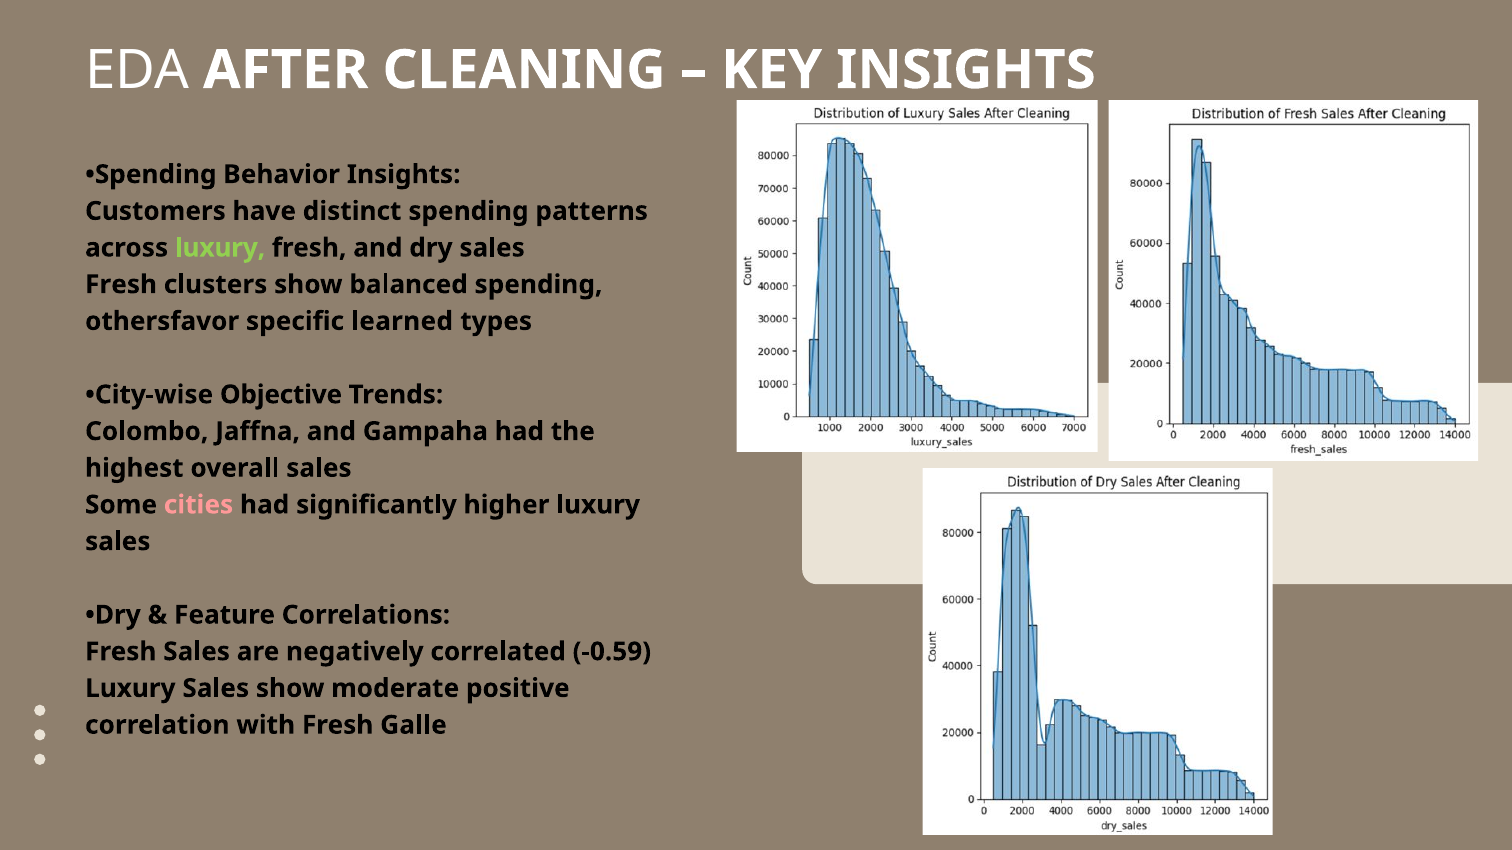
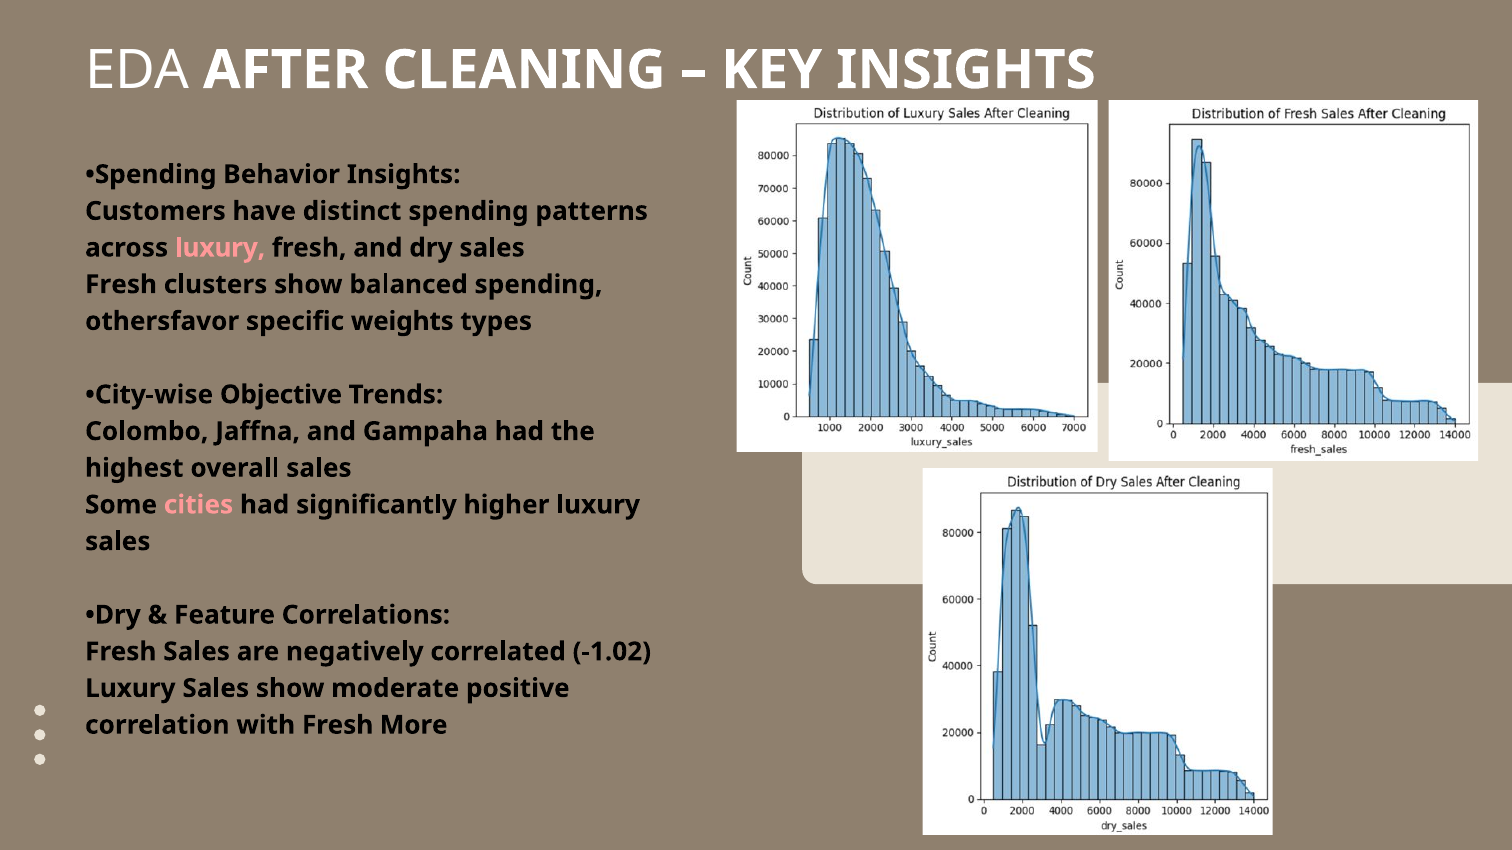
luxury colour: light green -> pink (220, 248)
learned: learned -> weights (402, 321)
-0.59: -0.59 -> -1.02 (612, 652)
Galle: Galle -> More (414, 725)
